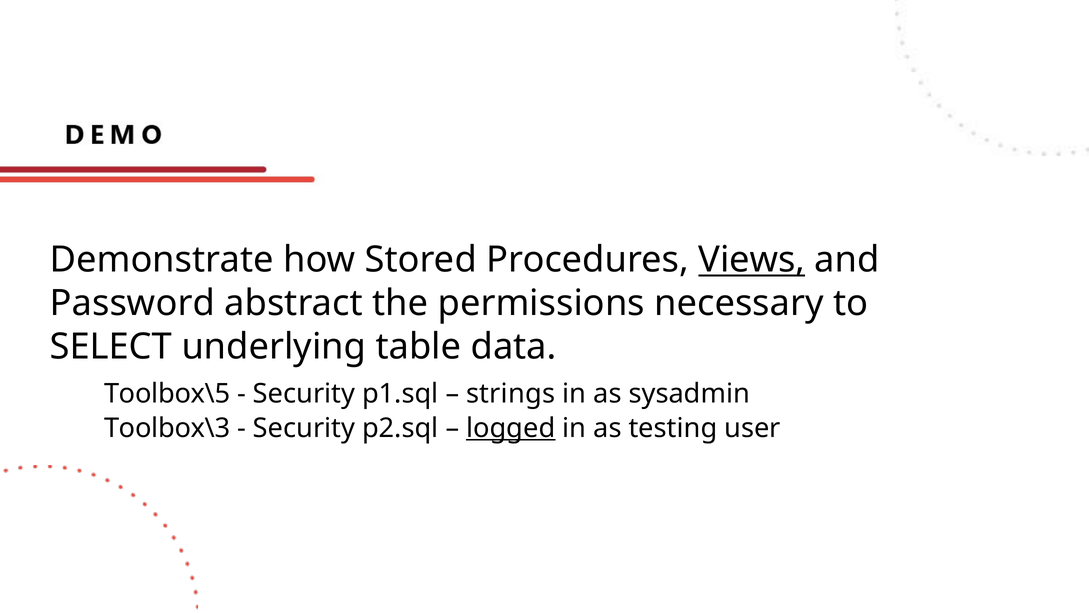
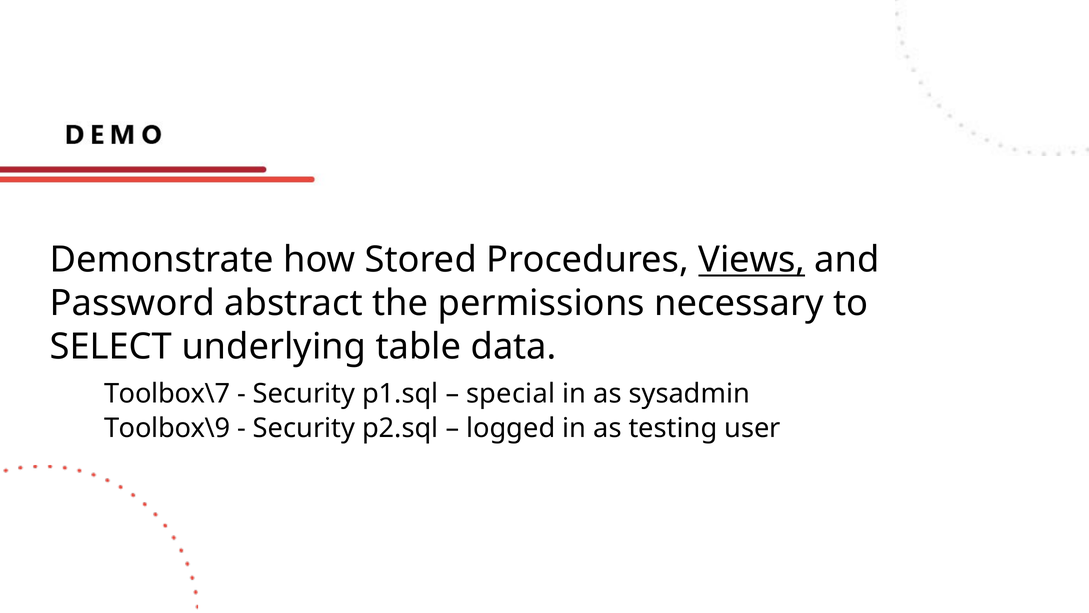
Toolbox\5: Toolbox\5 -> Toolbox\7 (167, 393)
strings: strings -> special (511, 393)
Toolbox\3: Toolbox\3 -> Toolbox\9 (167, 428)
logged underline: present -> none (511, 428)
